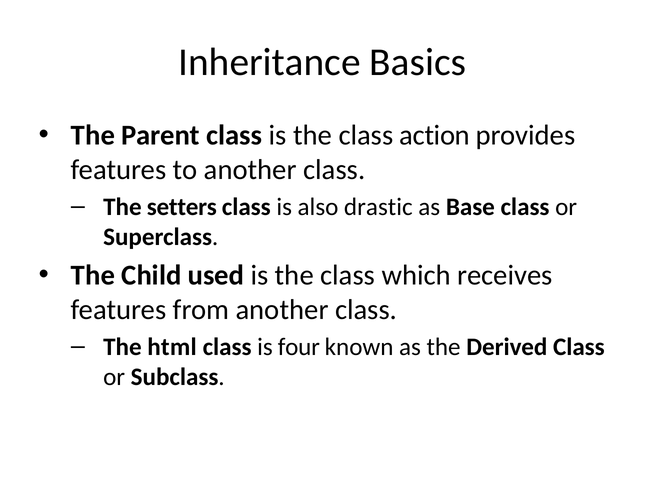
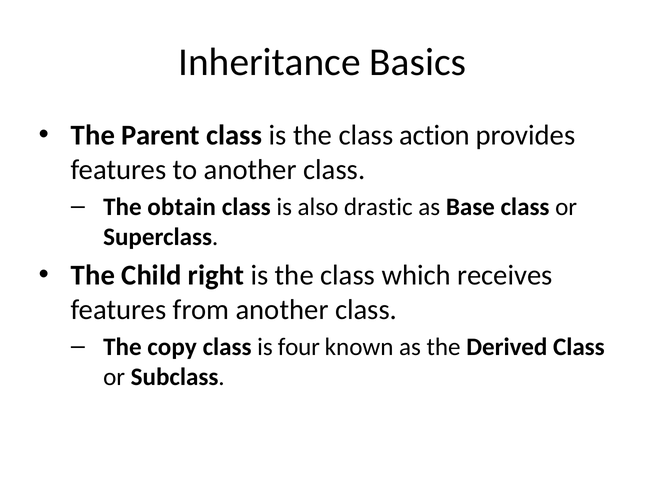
setters: setters -> obtain (182, 207)
used: used -> right (216, 275)
html: html -> copy (172, 347)
